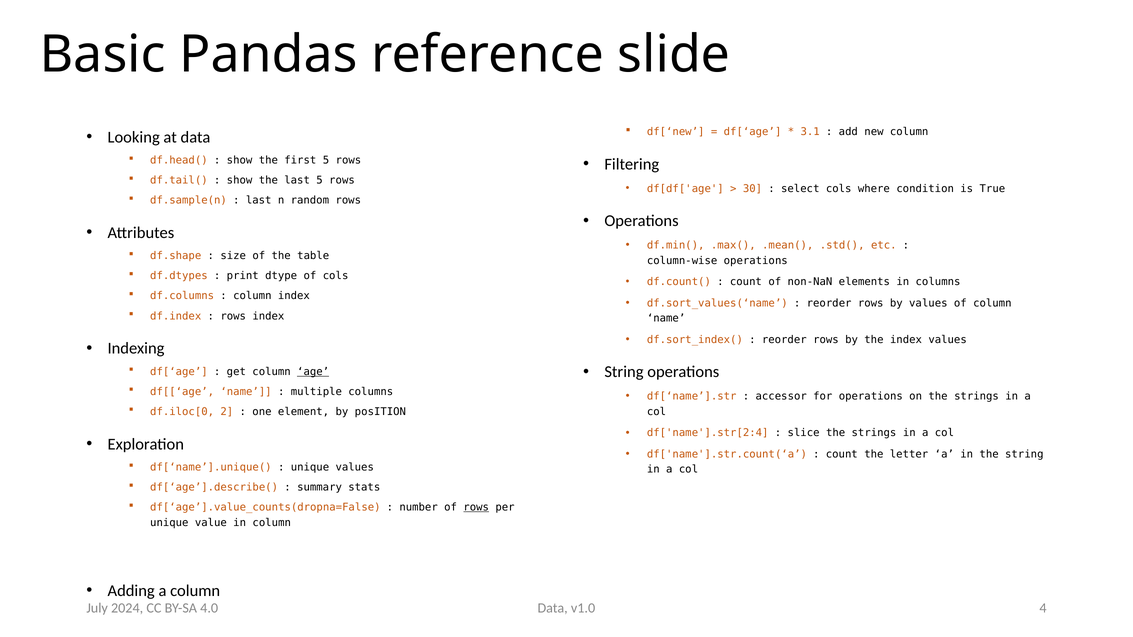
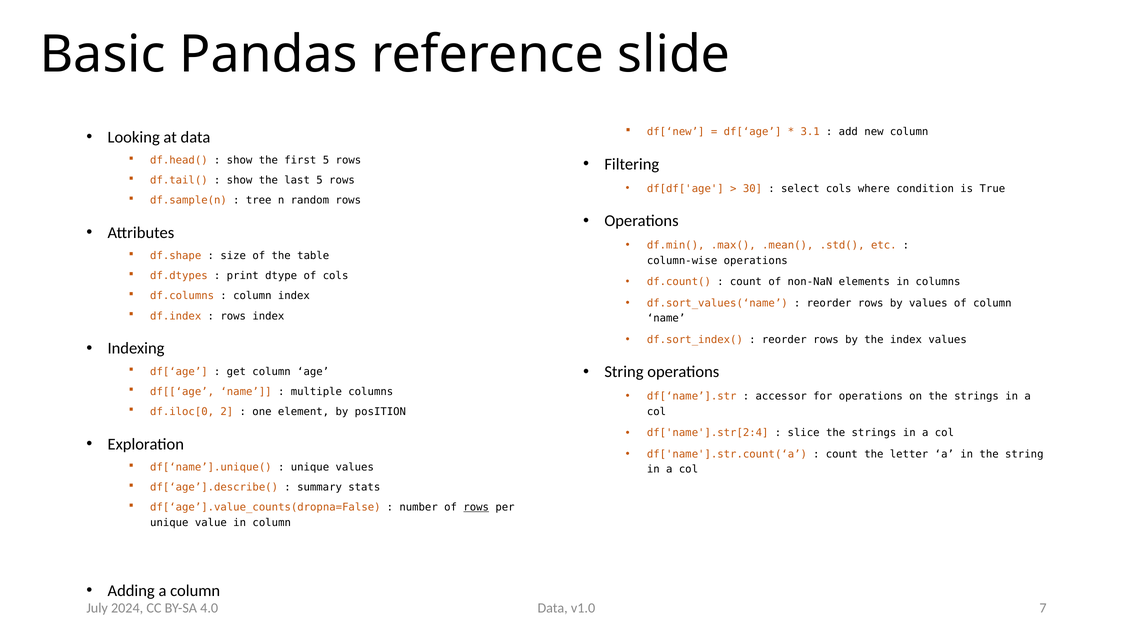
last: last -> tree (259, 200)
age underline: present -> none (313, 372)
4: 4 -> 7 (1043, 608)
